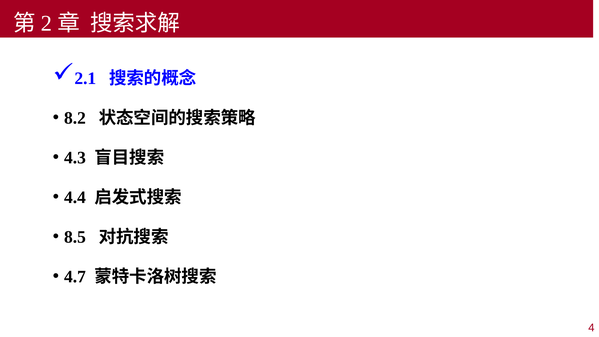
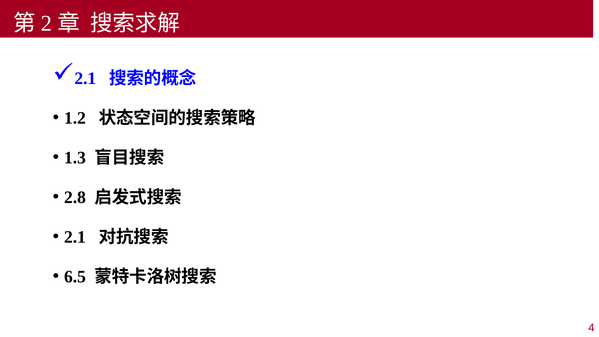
8.2: 8.2 -> 1.2 (75, 118)
4.3: 4.3 -> 1.3 (75, 158)
4.4: 4.4 -> 2.8 (75, 197)
8.5: 8.5 -> 2.1 (75, 237)
4.7: 4.7 -> 6.5 (75, 277)
